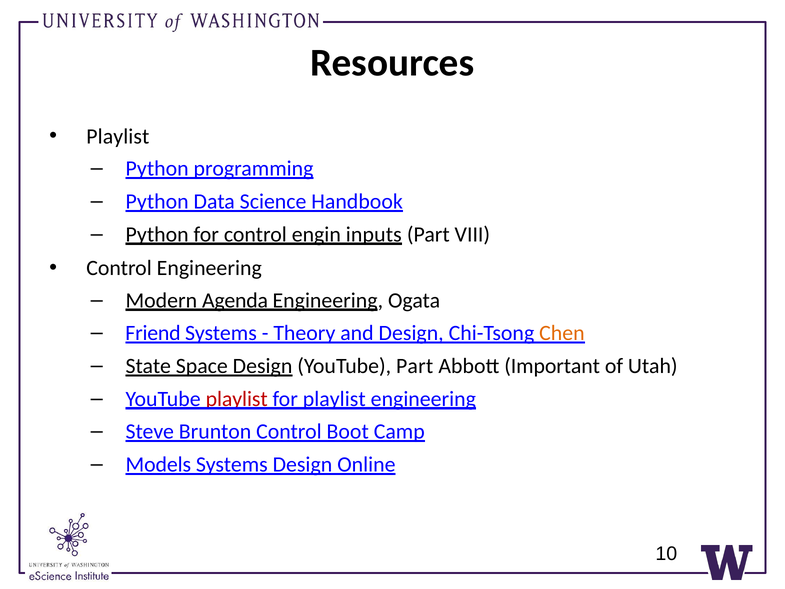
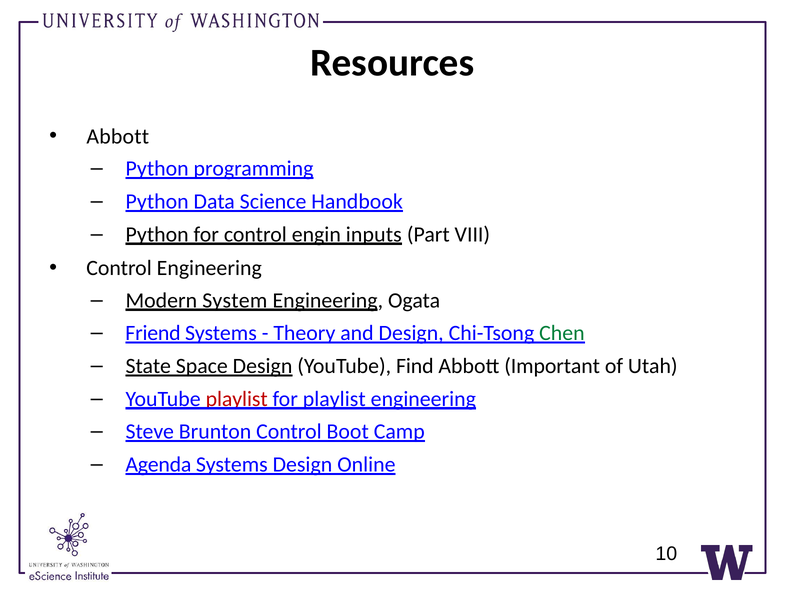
Playlist: Playlist -> Abbott (118, 136)
Agenda: Agenda -> System (235, 300)
Chen colour: orange -> green (562, 333)
YouTube Part: Part -> Find (415, 366)
Models: Models -> Agenda (158, 464)
